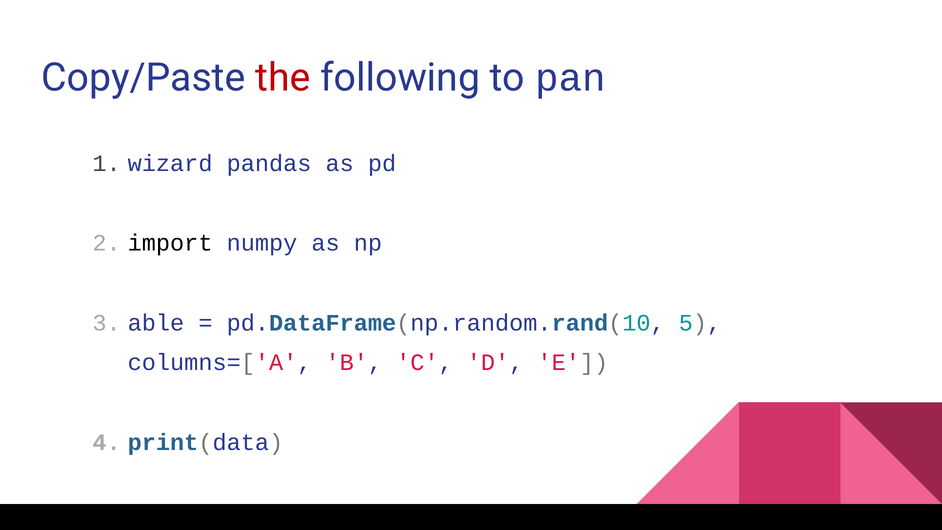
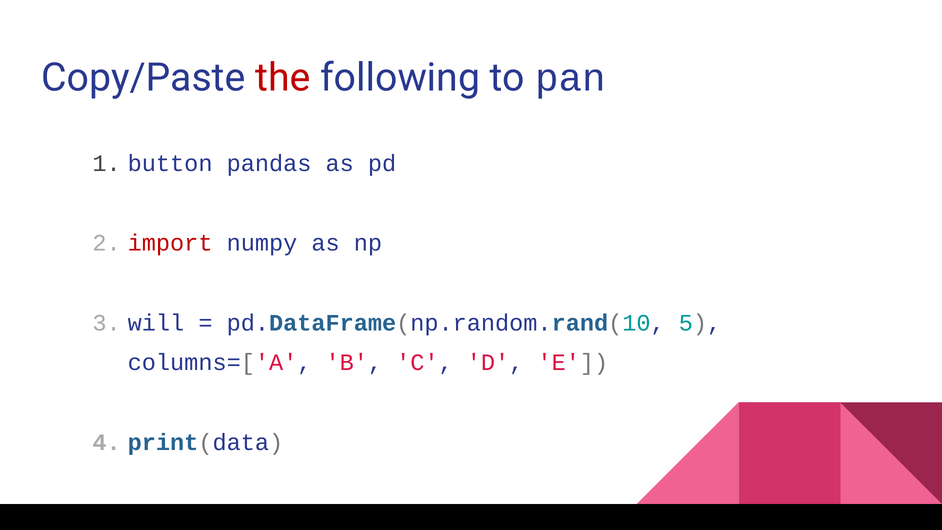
wizard: wizard -> button (170, 163)
import colour: black -> red (170, 243)
able: able -> will (156, 323)
